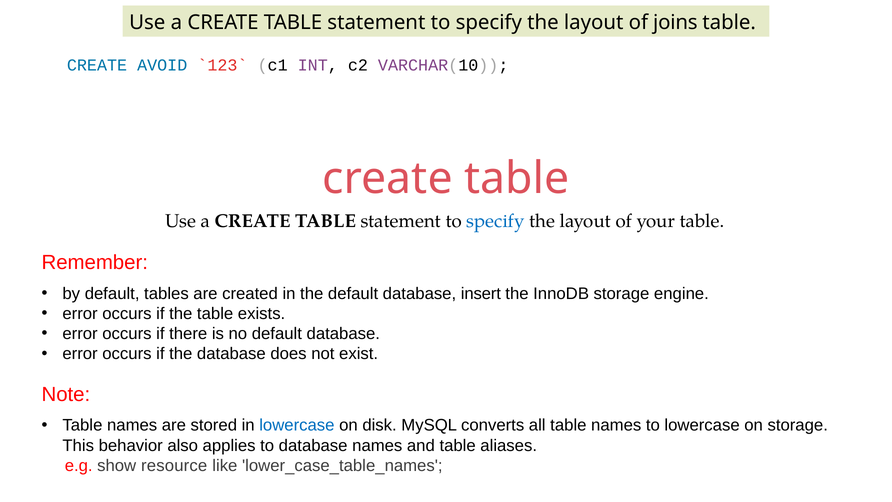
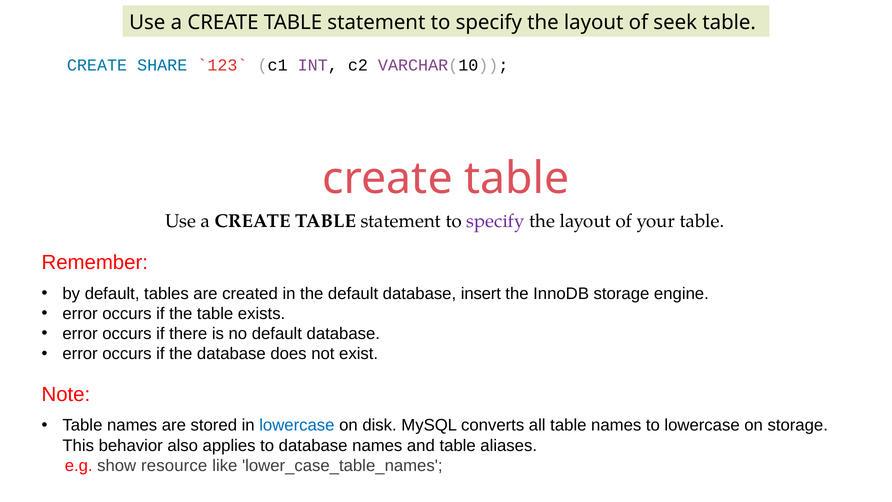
joins: joins -> seek (675, 23)
AVOID: AVOID -> SHARE (162, 65)
specify colour: blue -> purple (495, 221)
